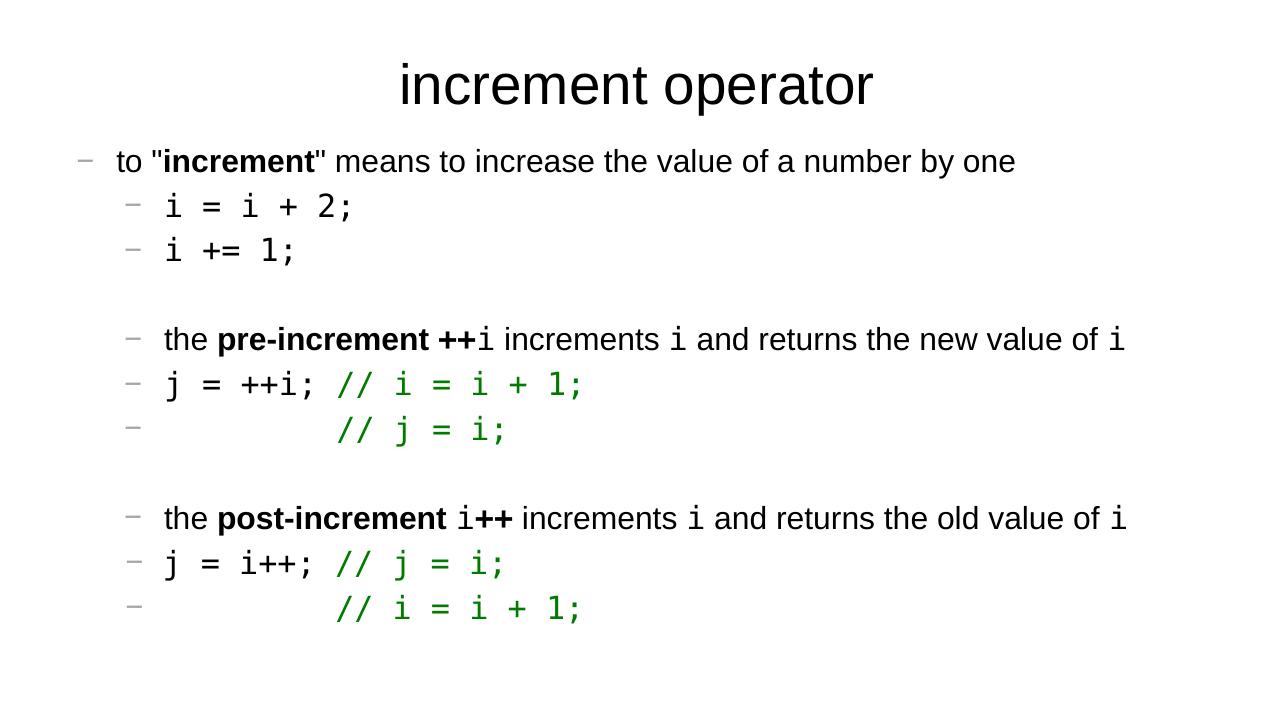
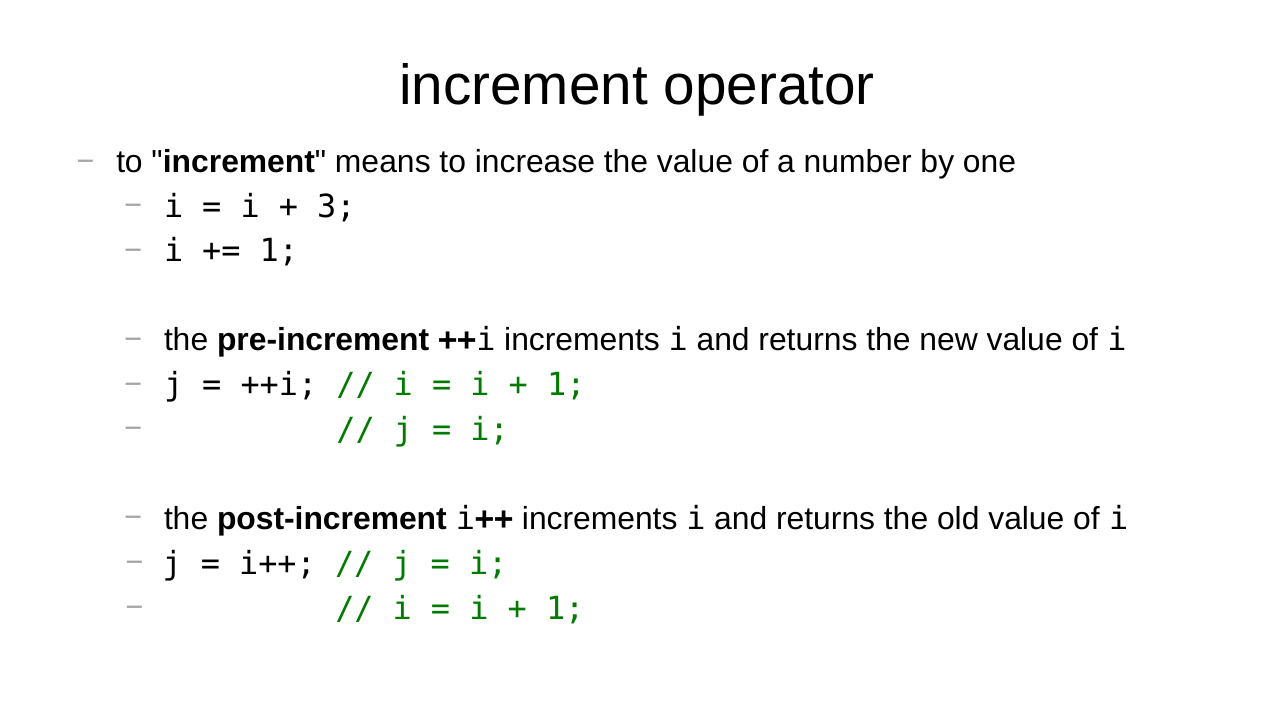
2: 2 -> 3 (336, 207)
